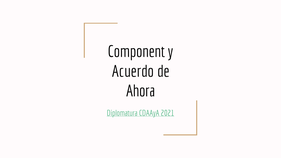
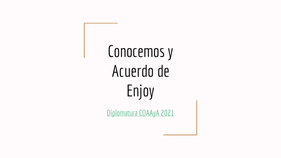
Component: Component -> Conocemos (136, 52)
Ahora: Ahora -> Enjoy (140, 91)
